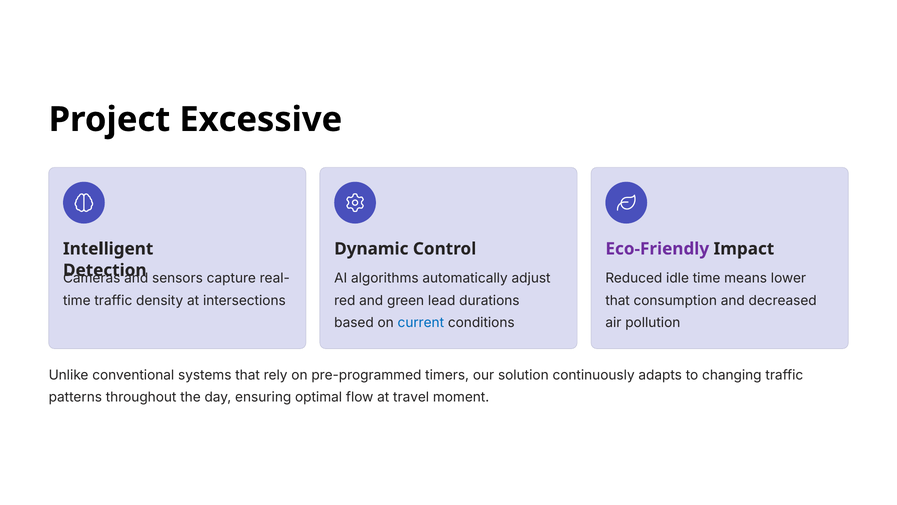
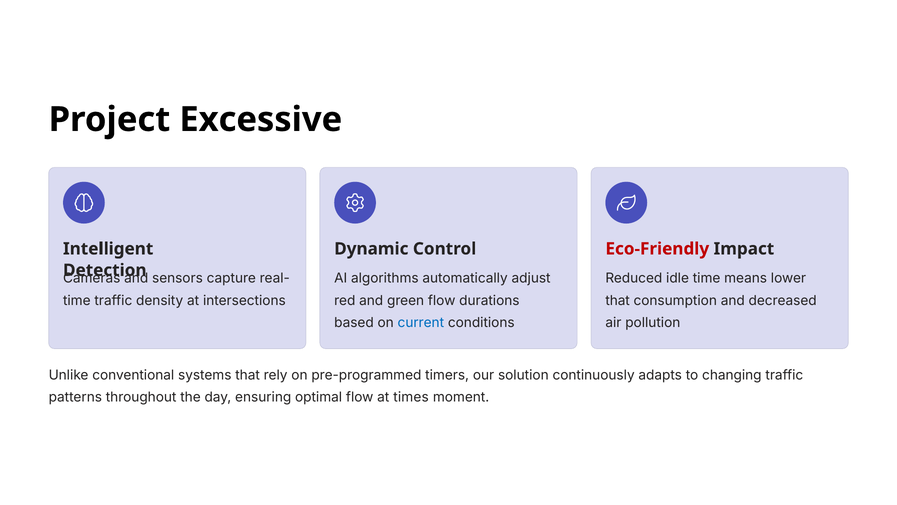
Eco-Friendly colour: purple -> red (657, 249)
green lead: lead -> flow (442, 300)
travel: travel -> times (411, 397)
